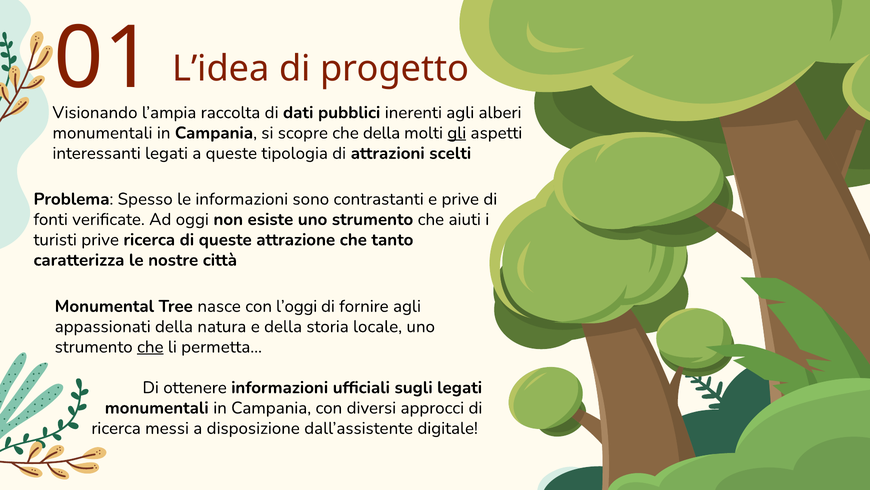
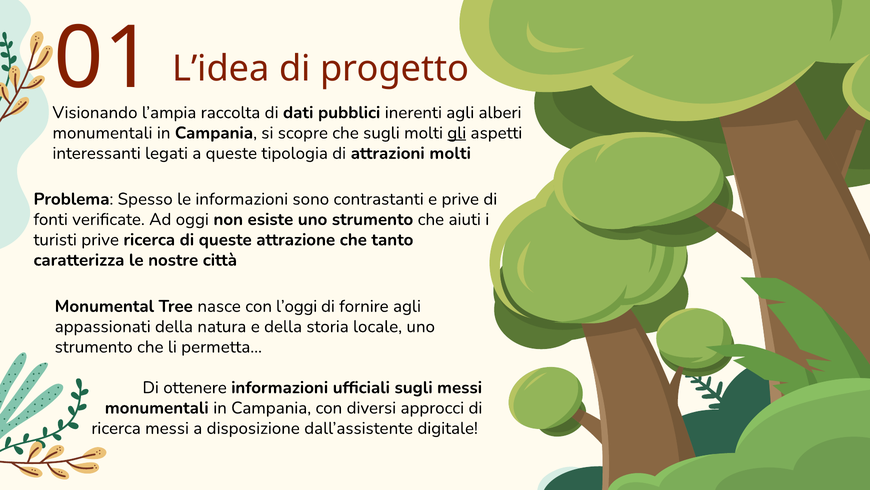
che della: della -> sugli (381, 133)
attrazioni scelti: scelti -> molti (450, 153)
che underline: present -> none (150, 346)
sugli legati: legati -> messi (460, 387)
